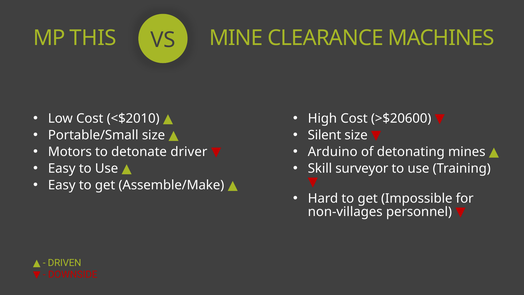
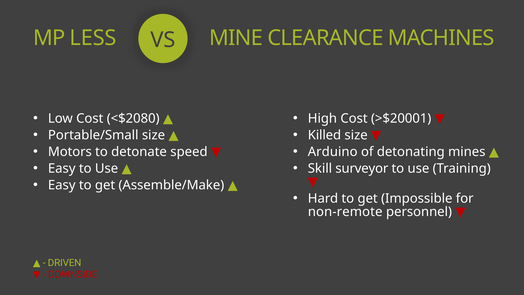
THIS: THIS -> LESS (93, 38)
>$20600: >$20600 -> >$20001 (401, 118)
<$2010: <$2010 -> <$2080 (133, 118)
Silent: Silent -> Killed (324, 135)
driver: driver -> speed (189, 152)
non-villages: non-villages -> non-remote (345, 212)
